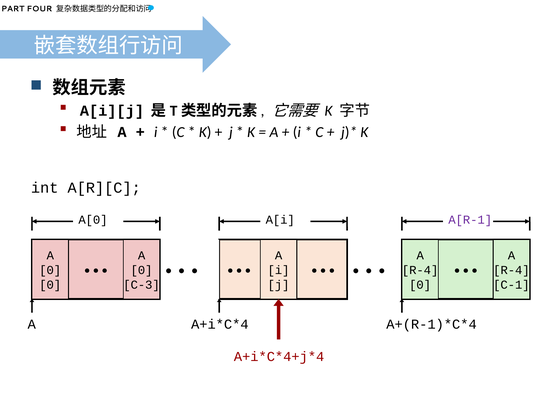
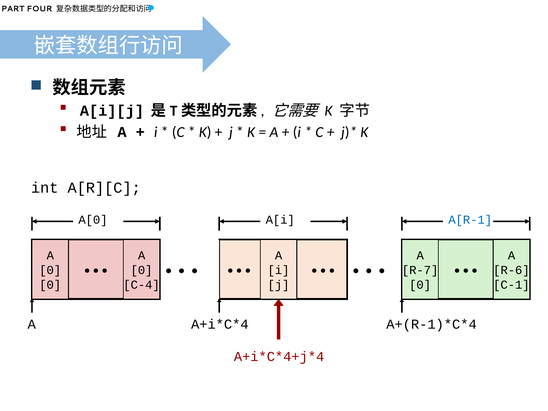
A[R-1 colour: purple -> blue (470, 220)
R-4: R-4 -> R-7 (420, 270)
R-4: R-4 -> R-6 (511, 270)
C-3: C-3 -> C-4 (142, 285)
